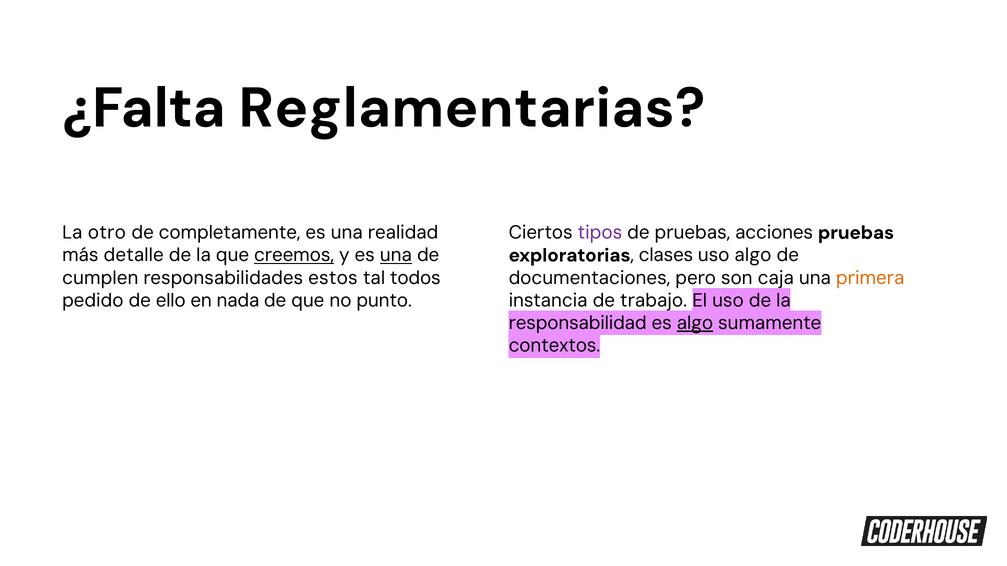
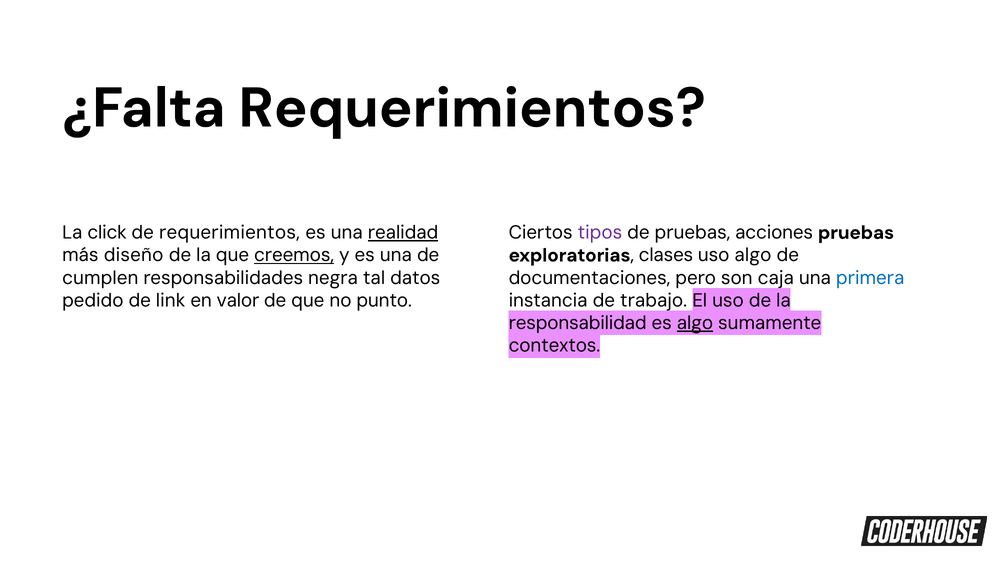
¿Falta Reglamentarias: Reglamentarias -> Requerimientos (472, 108)
otro: otro -> click (107, 233)
de completamente: completamente -> requerimientos (229, 233)
realidad underline: none -> present (403, 233)
detalle: detalle -> diseño (134, 255)
una underline: present -> none (396, 255)
estos: estos -> negra (333, 278)
todos: todos -> datos (415, 278)
primera colour: orange -> blue (870, 278)
ello: ello -> link (171, 301)
nada: nada -> valor (238, 301)
